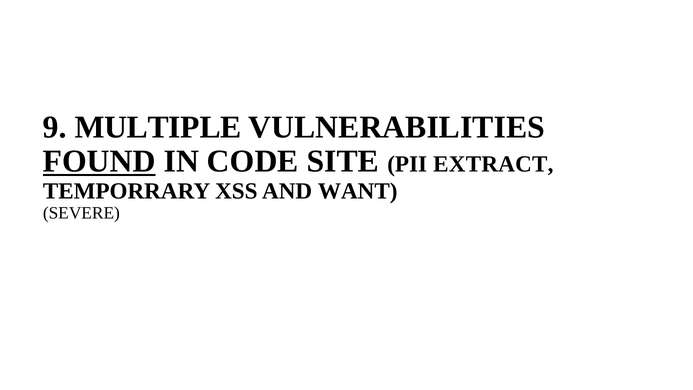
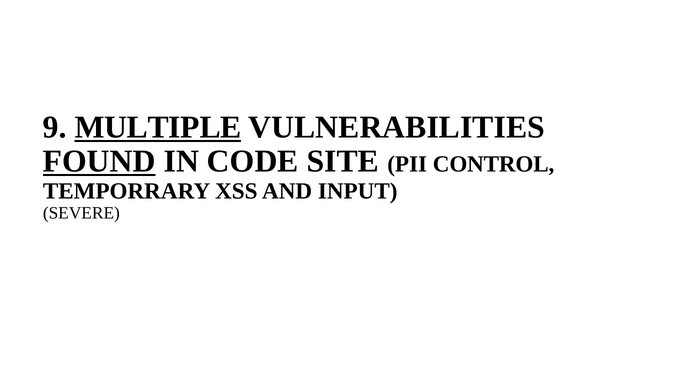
MULTIPLE underline: none -> present (158, 127)
EXTRACT: EXTRACT -> CONTROL (494, 164)
WANT: WANT -> INPUT (358, 191)
